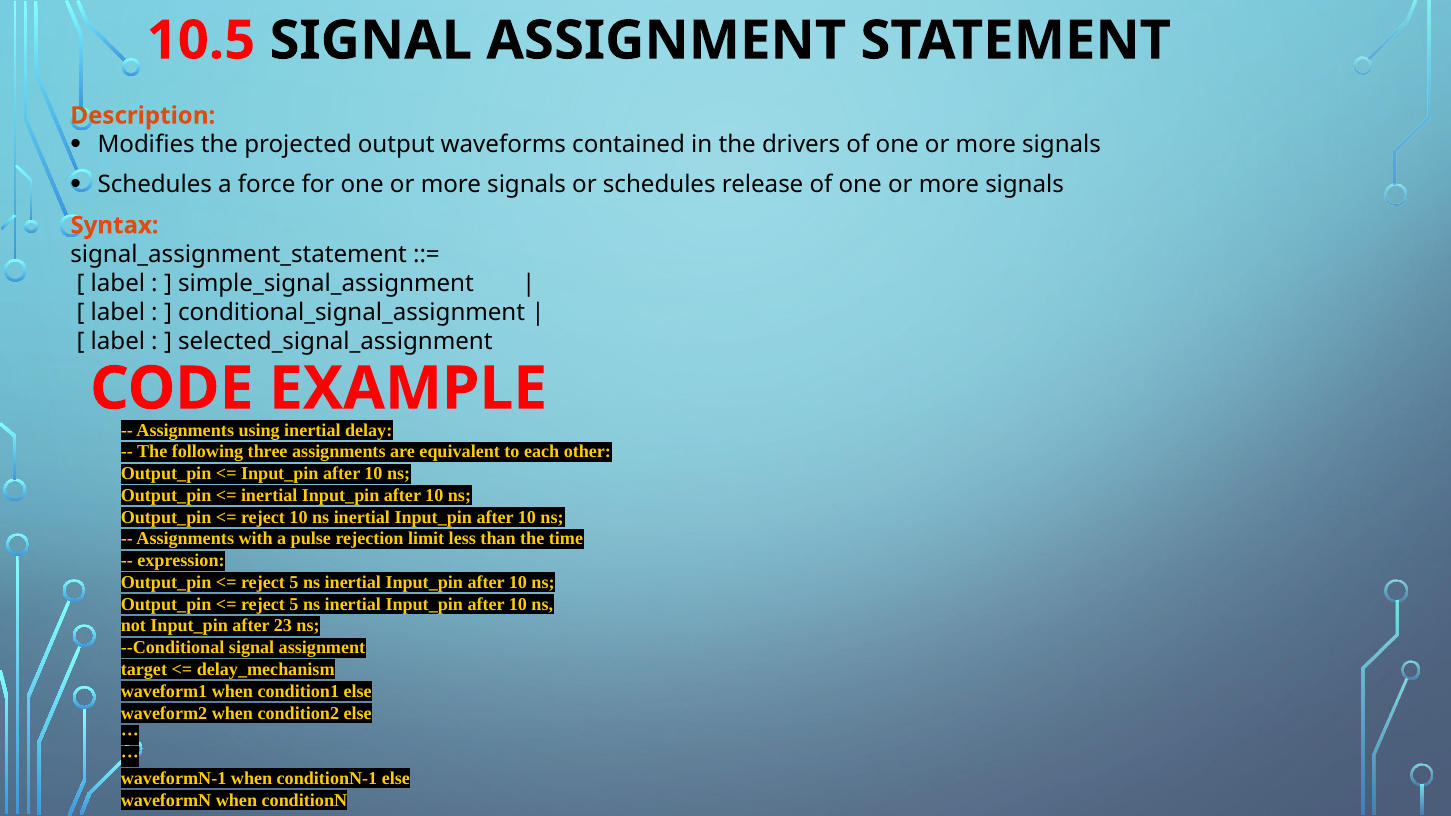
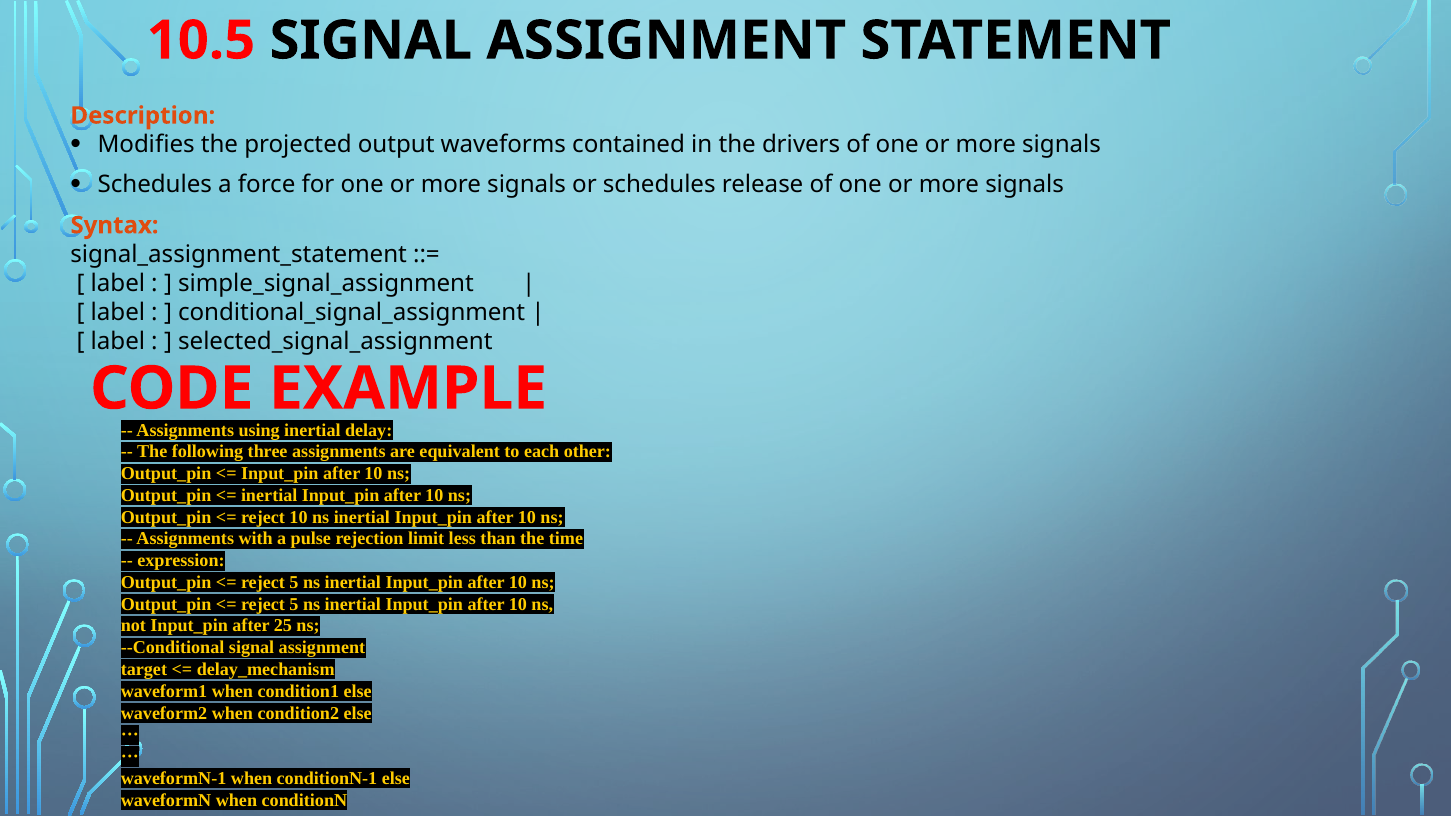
23: 23 -> 25 (283, 626)
